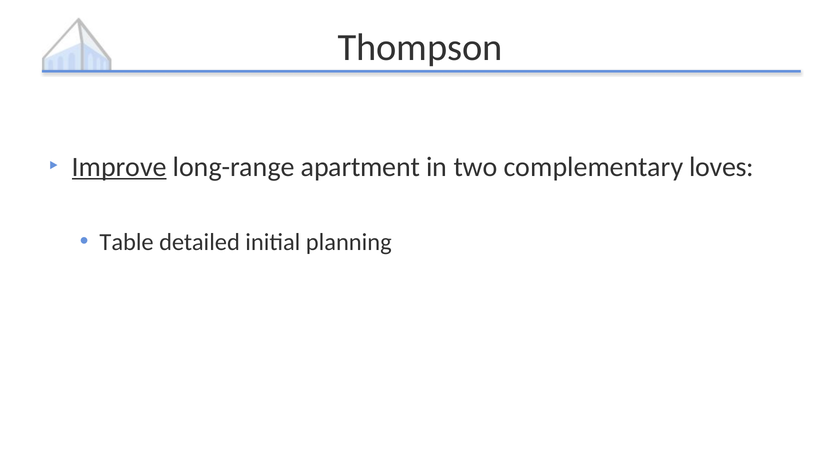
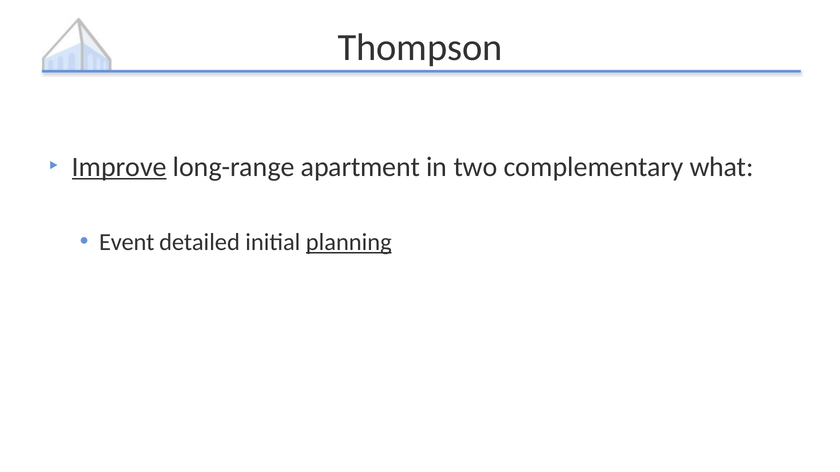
loves: loves -> what (722, 167)
Table: Table -> Event (127, 242)
planning underline: none -> present (349, 242)
